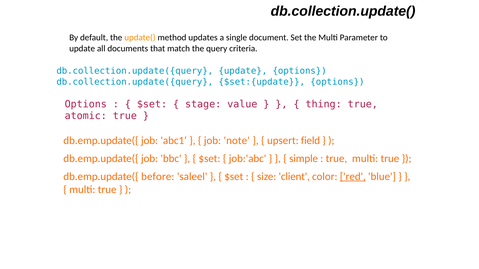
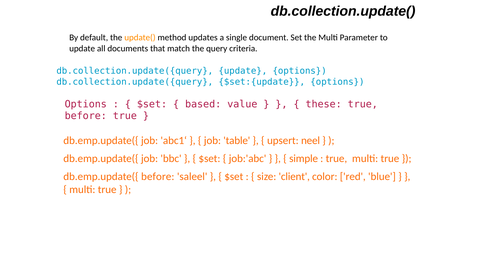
stage: stage -> based (203, 104)
thing: thing -> these (324, 104)
atomic: atomic -> before (86, 116)
note: note -> table (237, 141)
field: field -> neel (311, 141)
red underline: present -> none (353, 177)
